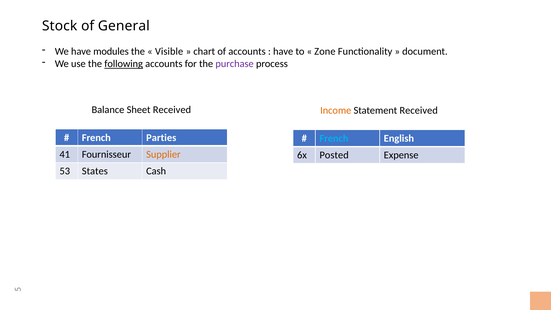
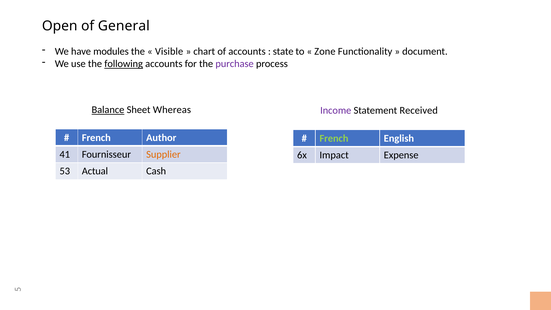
Stock: Stock -> Open (60, 26)
have: have -> state (283, 51)
Balance underline: none -> present (108, 110)
Sheet Received: Received -> Whereas (172, 110)
Income colour: orange -> purple (336, 111)
Parties: Parties -> Author (161, 138)
French colour: light blue -> light green (334, 138)
Posted: Posted -> Impact (334, 155)
States: States -> Actual (95, 171)
